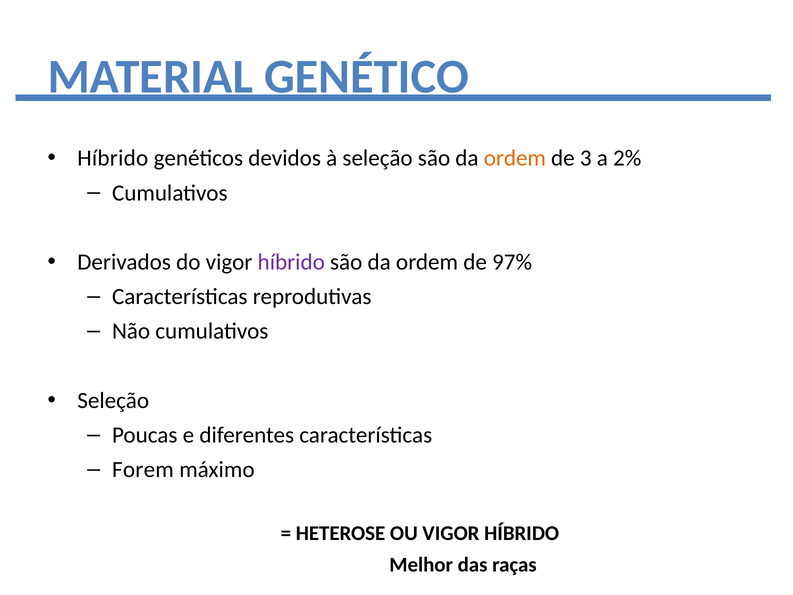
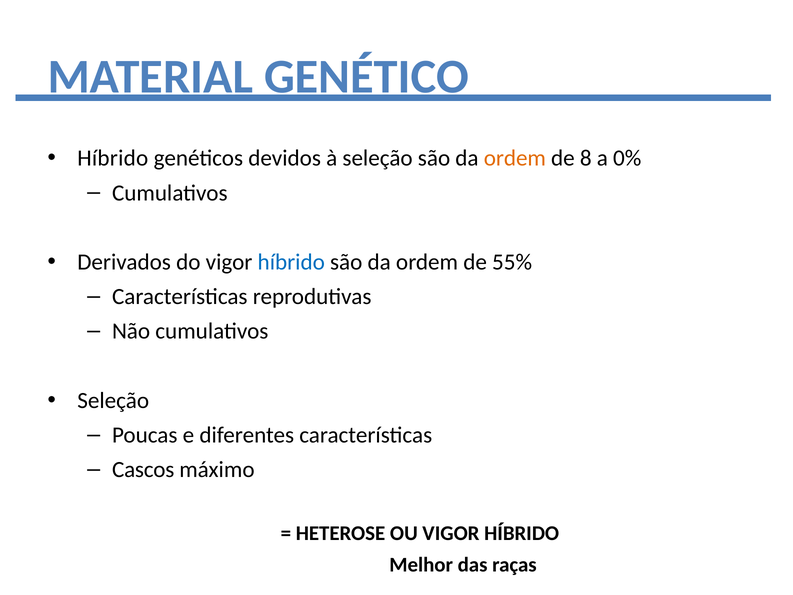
3: 3 -> 8 (586, 158)
2%: 2% -> 0% (627, 158)
híbrido colour: purple -> blue (291, 262)
97%: 97% -> 55% (512, 262)
Forem: Forem -> Cascos (143, 470)
